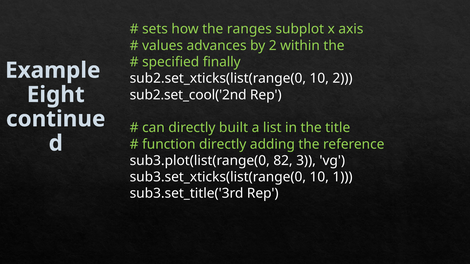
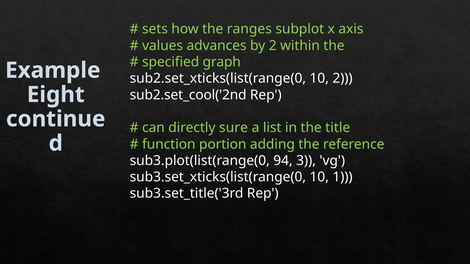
finally: finally -> graph (222, 62)
built: built -> sure (233, 128)
function directly: directly -> portion (223, 144)
82: 82 -> 94 (283, 161)
